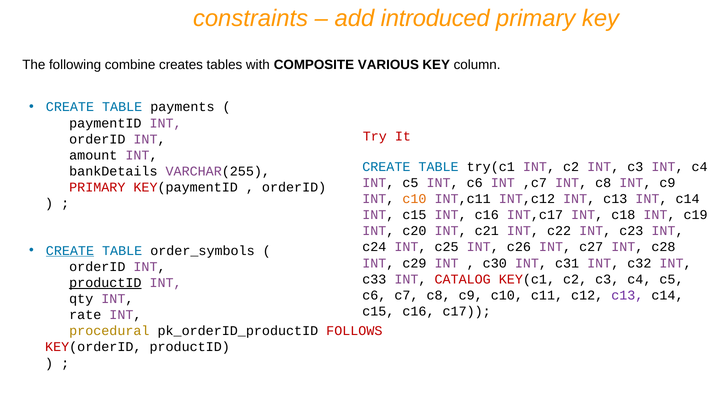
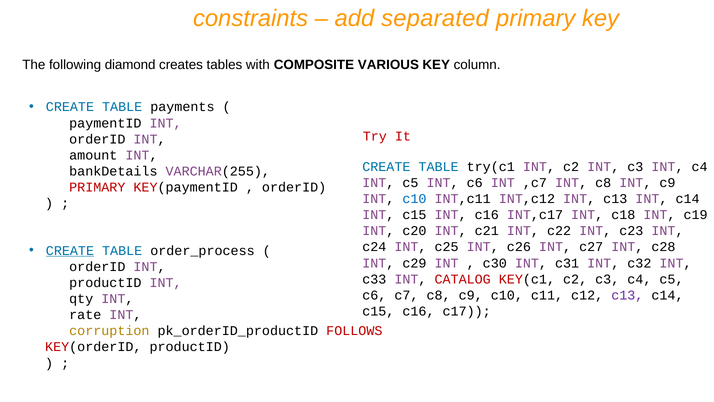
introduced: introduced -> separated (435, 19)
combine: combine -> diamond (130, 65)
c10 colour: orange -> blue (414, 199)
order_symbols: order_symbols -> order_process (202, 250)
productID underline: present -> none (105, 282)
procedural: procedural -> corruption (109, 331)
